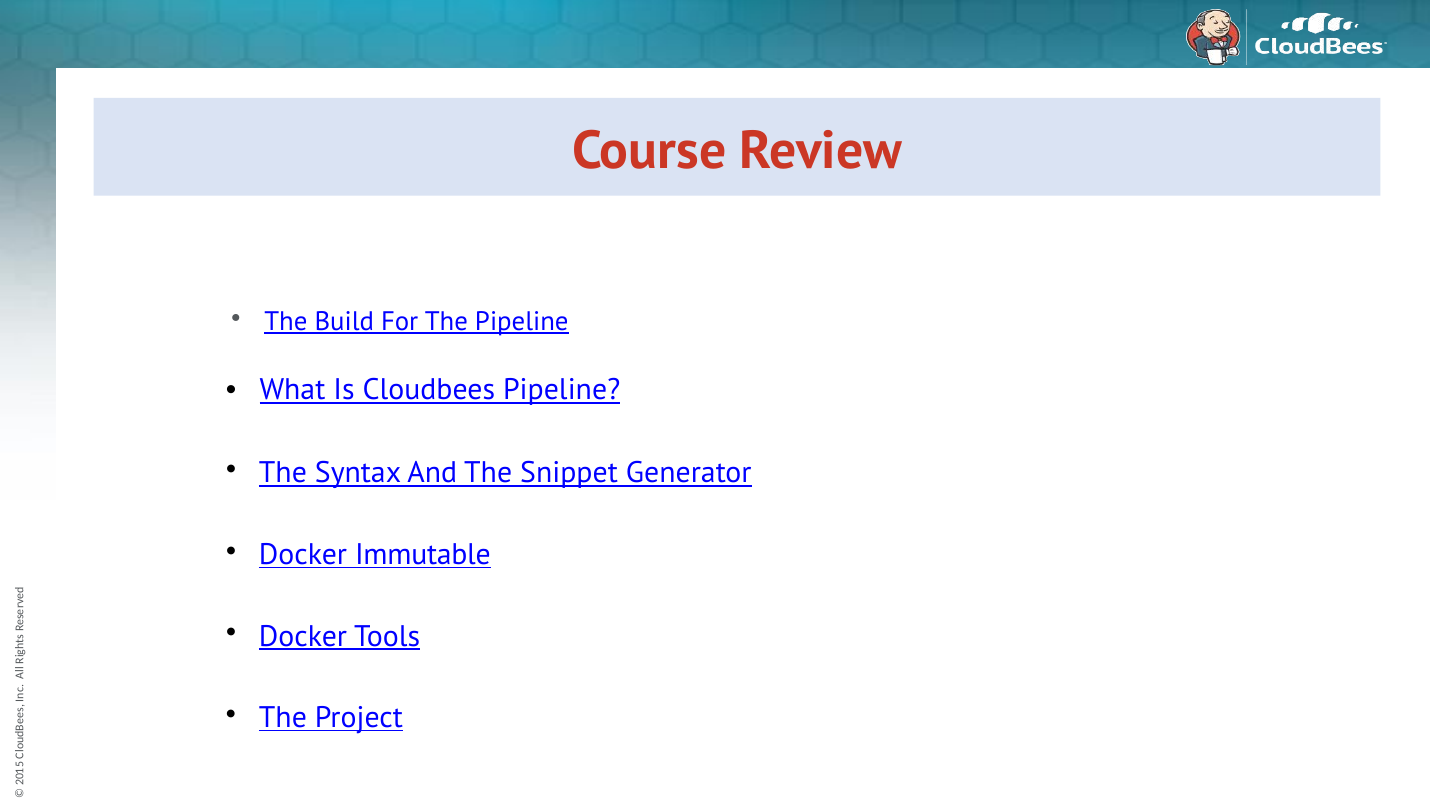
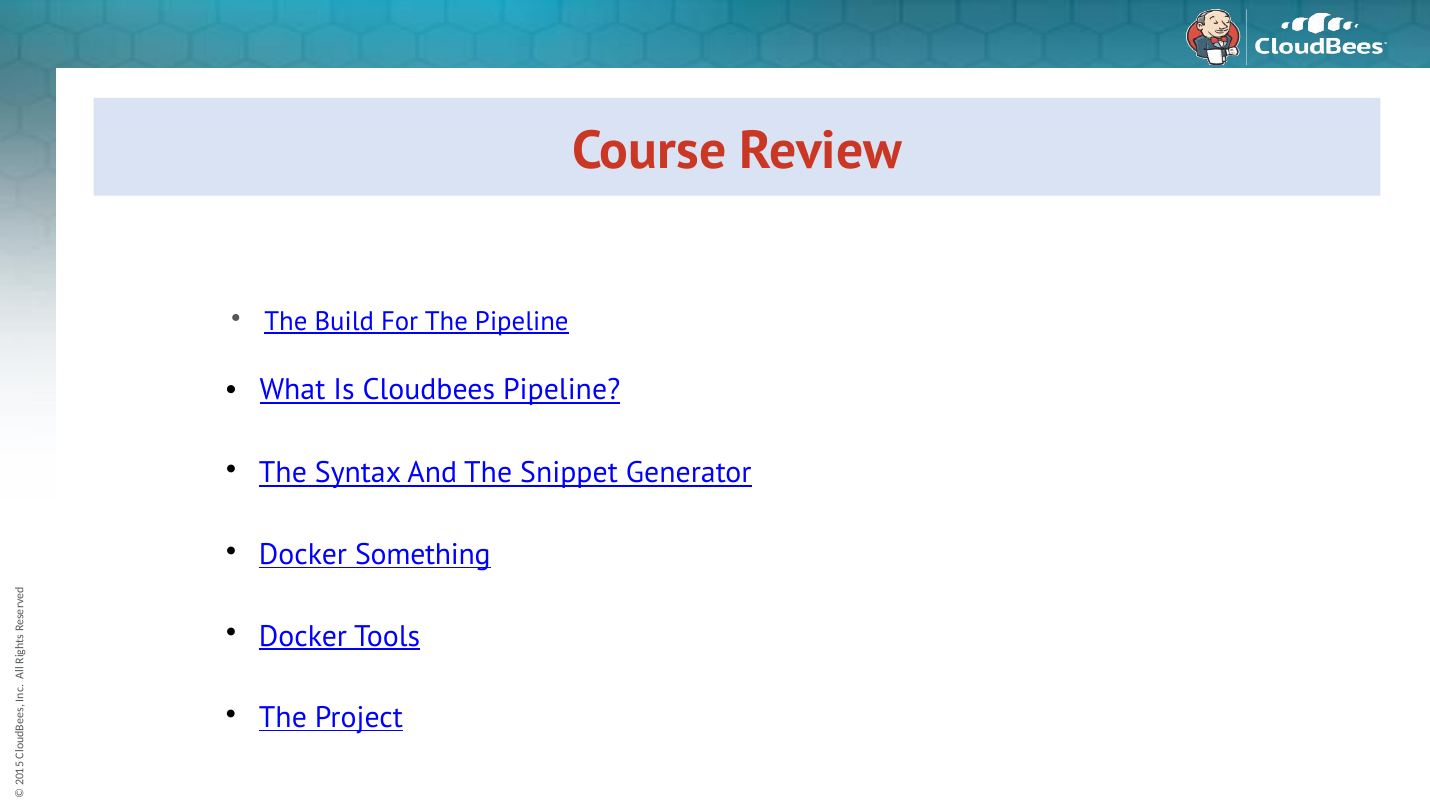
Immutable: Immutable -> Something (423, 555)
